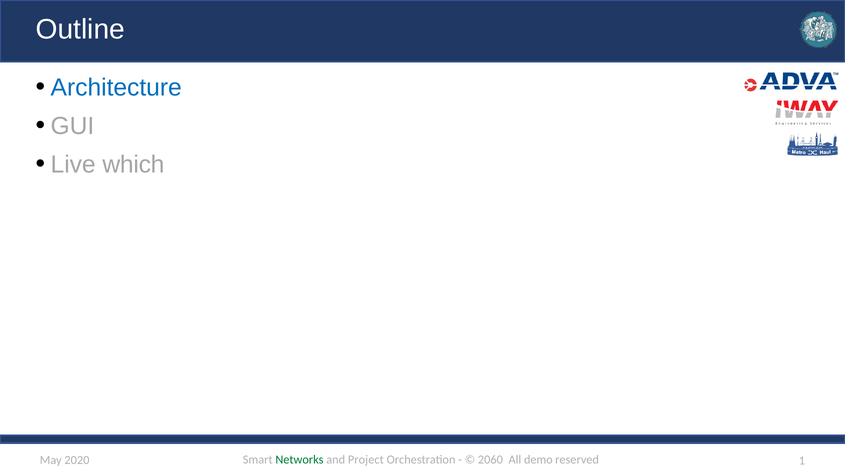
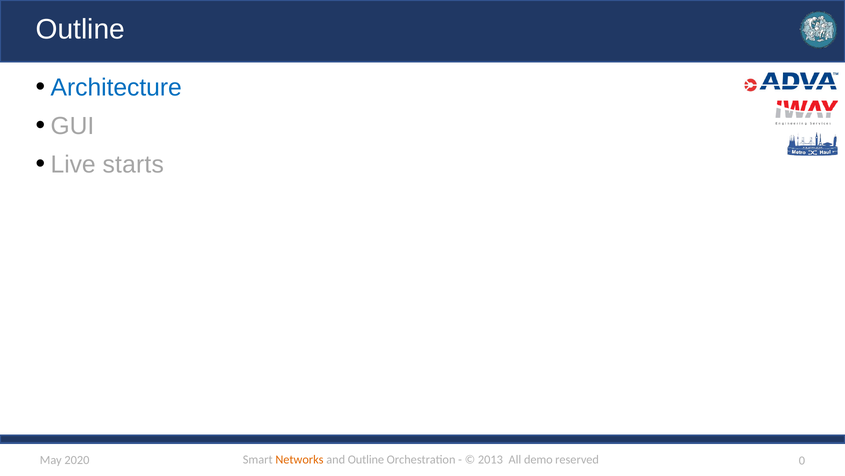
which: which -> starts (133, 164)
Networks colour: green -> orange (299, 459)
and Project: Project -> Outline (366, 459)
2060: 2060 -> 2013 (490, 459)
1: 1 -> 0 (802, 460)
